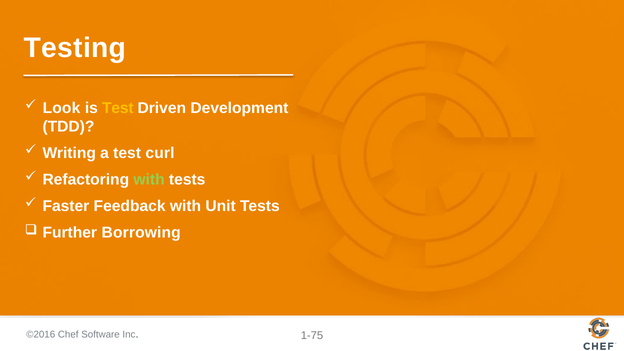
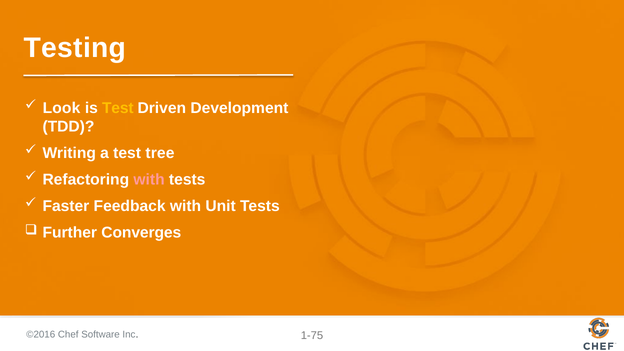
curl: curl -> tree (160, 153)
with colour: light green -> pink (149, 180)
Borrowing: Borrowing -> Converges (141, 233)
